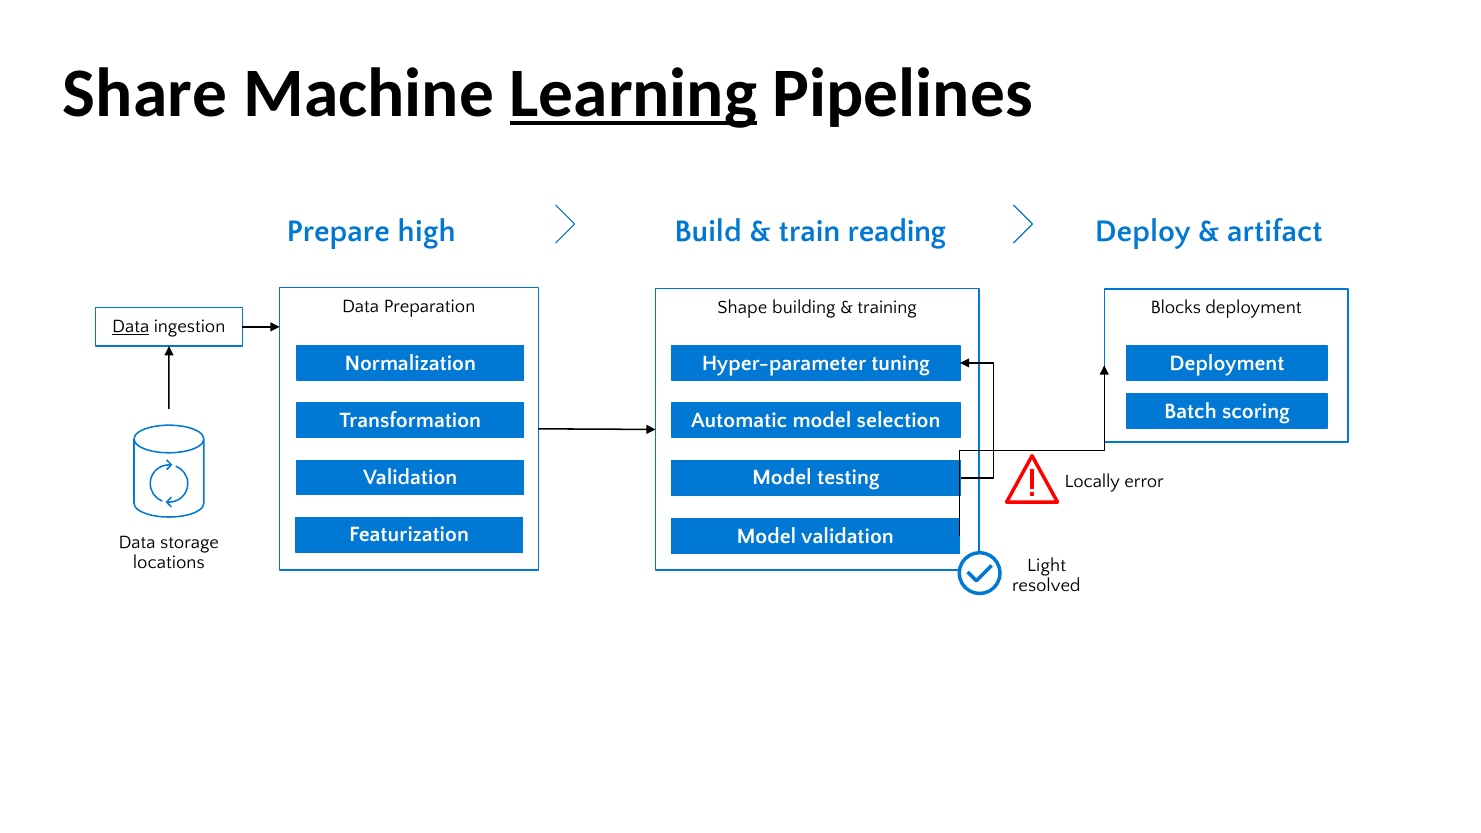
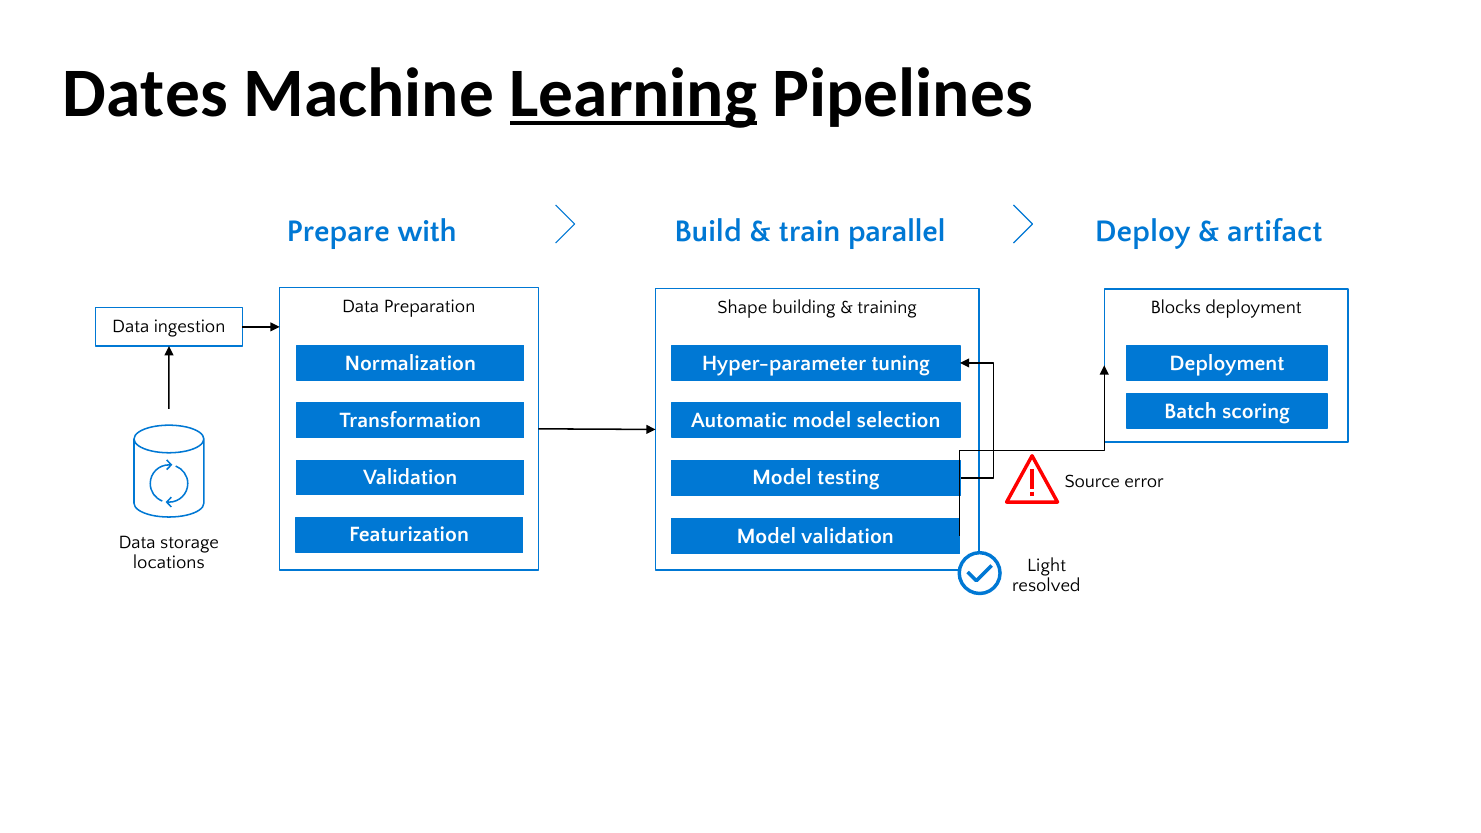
Share: Share -> Dates (145, 93)
high: high -> with (427, 232)
reading: reading -> parallel (897, 232)
Data underline: present -> none (131, 326)
Locally: Locally -> Source (1092, 481)
